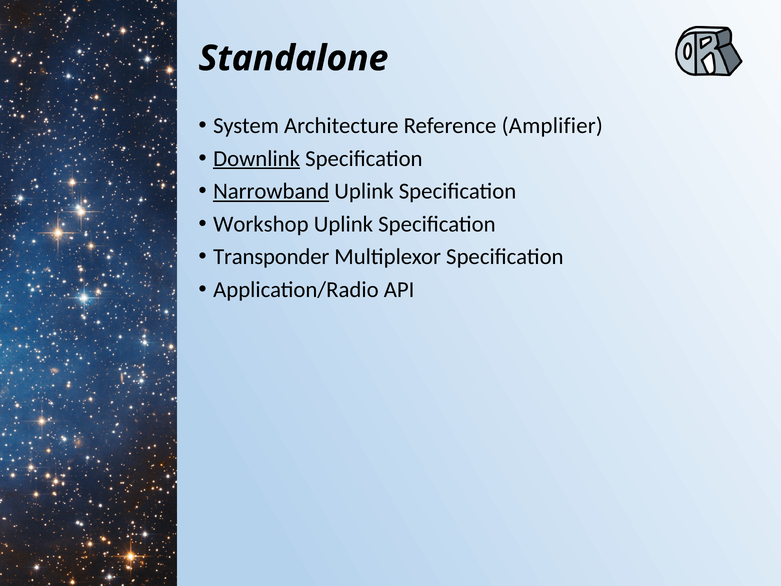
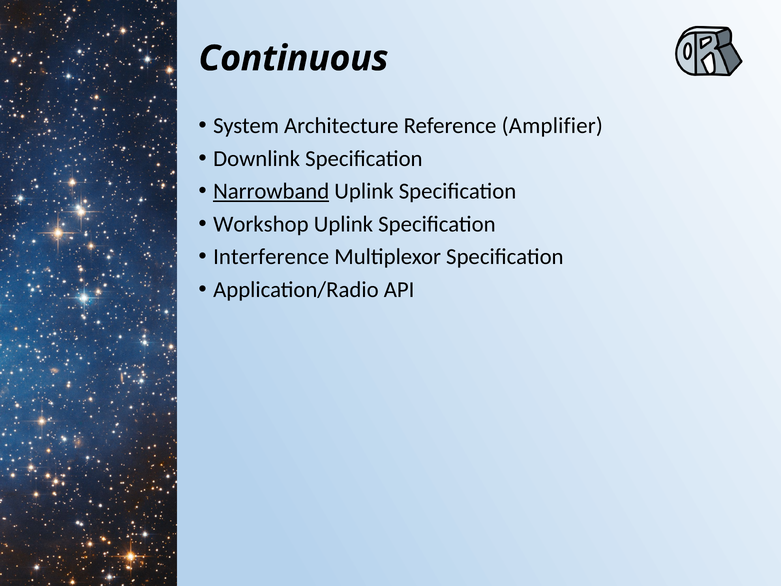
Standalone: Standalone -> Continuous (293, 58)
Downlink underline: present -> none (257, 158)
Transponder: Transponder -> Interference (271, 257)
